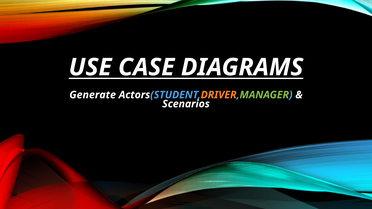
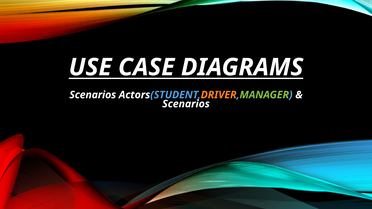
Generate: Generate -> Scenarios (93, 95)
